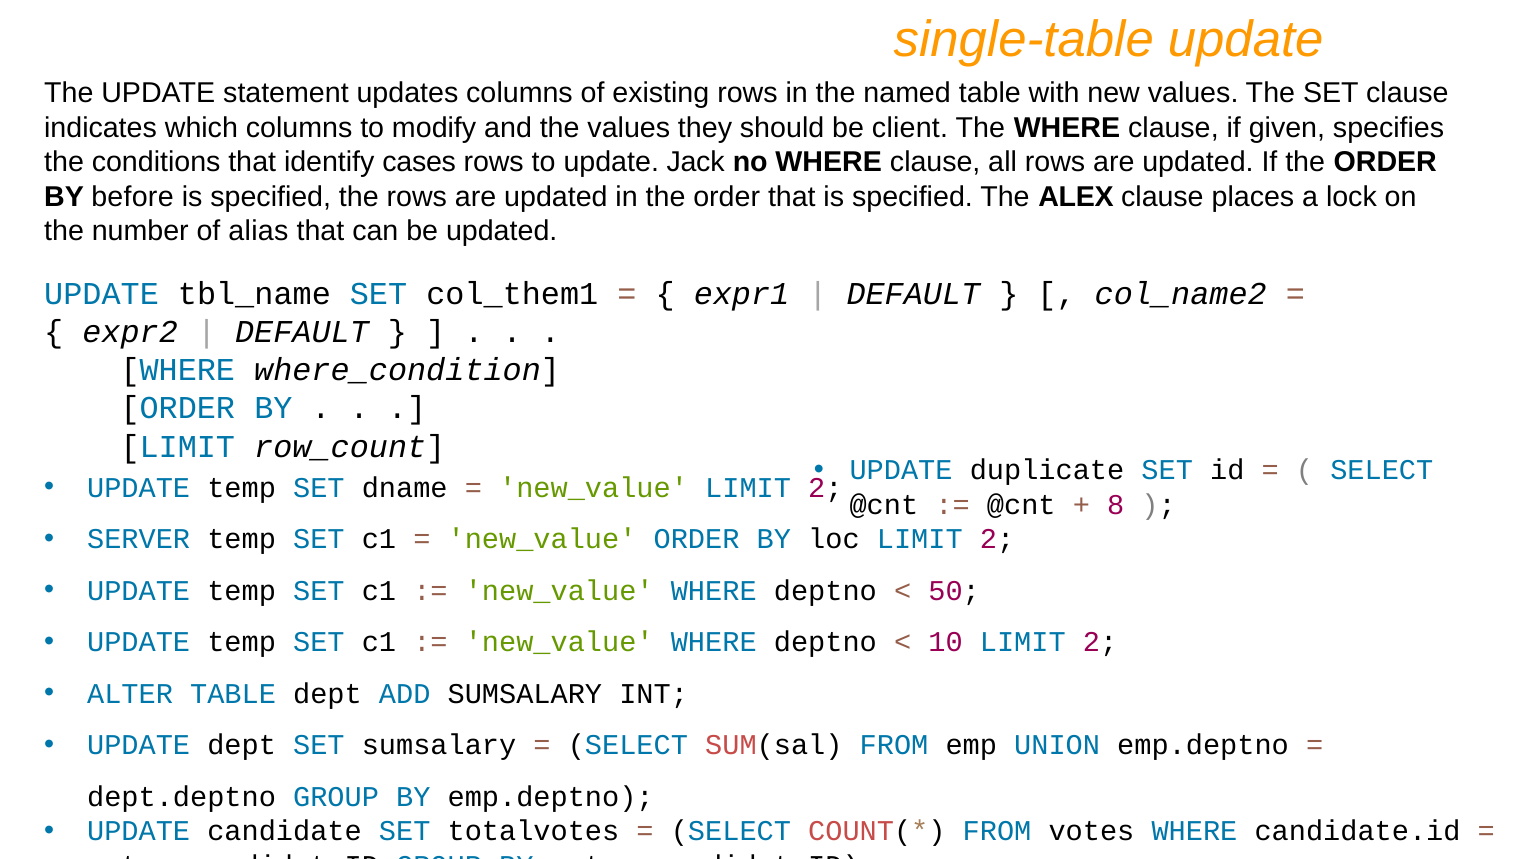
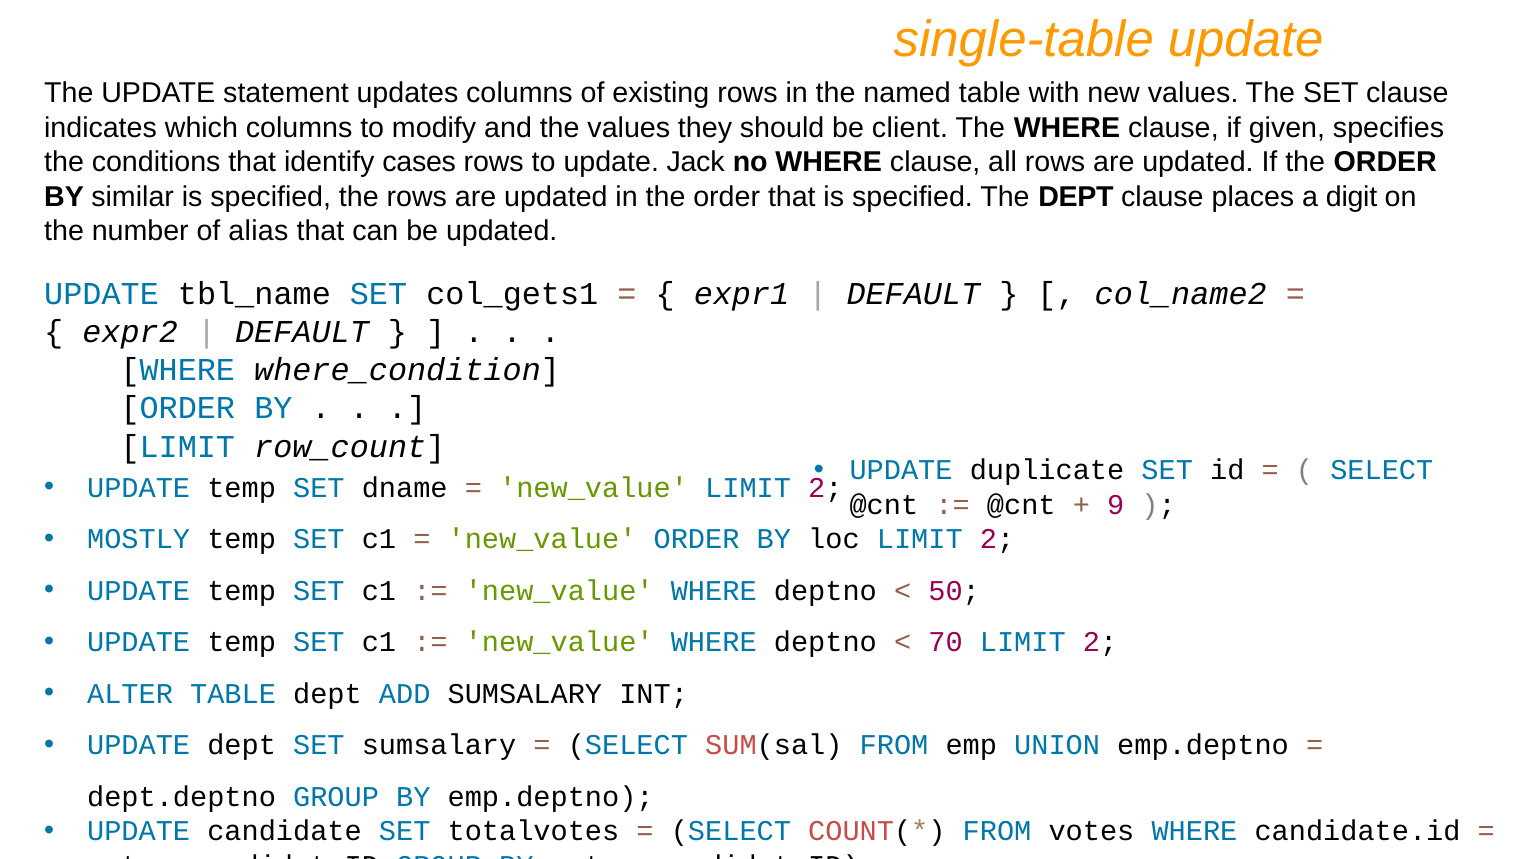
before: before -> similar (133, 196)
The ALEX: ALEX -> DEPT (1076, 196)
lock: lock -> digit (1352, 196)
col_them1: col_them1 -> col_gets1 (512, 294)
8: 8 -> 9 (1116, 504)
SERVER: SERVER -> MOSTLY (139, 539)
10: 10 -> 70 (946, 642)
